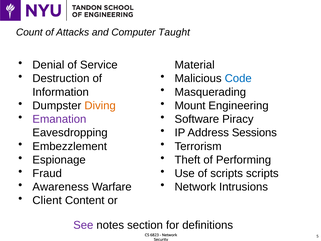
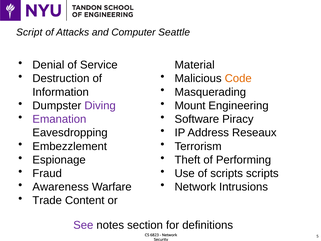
Count: Count -> Script (29, 32)
Taught: Taught -> Seattle (174, 32)
Code colour: blue -> orange (238, 78)
Diving colour: orange -> purple (100, 106)
Sessions: Sessions -> Reseaux (254, 133)
Client: Client -> Trade (47, 200)
